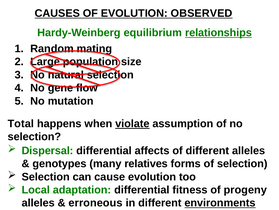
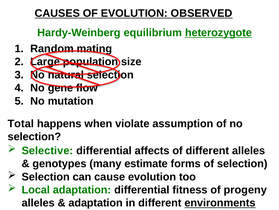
relationships: relationships -> heterozygote (218, 33)
violate underline: present -> none (132, 123)
Dispersal: Dispersal -> Selective (47, 150)
relatives: relatives -> estimate (146, 163)
erroneous: erroneous -> adaptation (96, 202)
